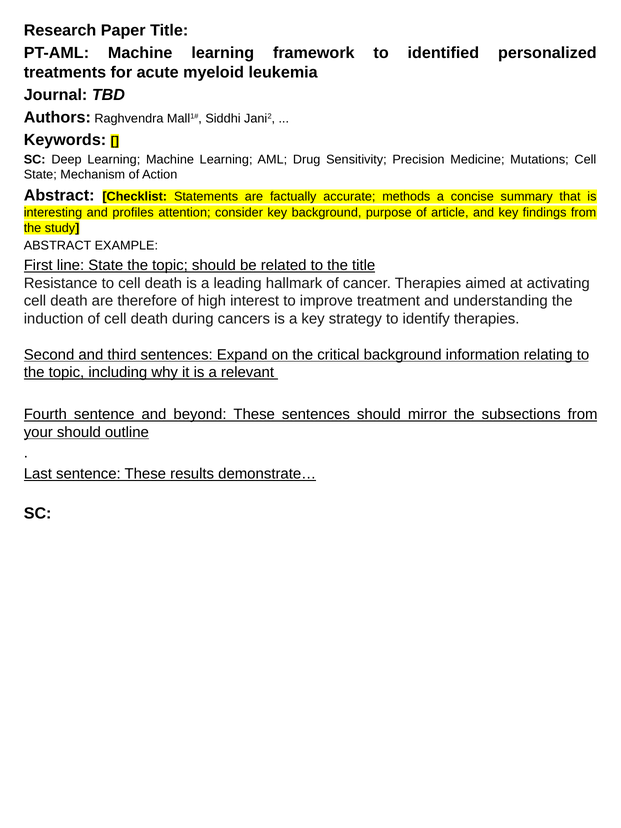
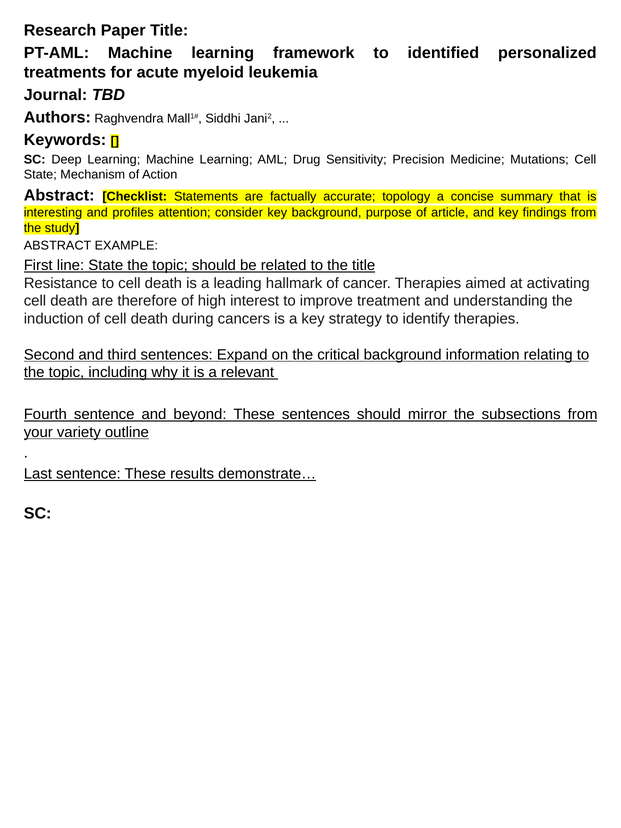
methods: methods -> topology (406, 197)
your should: should -> variety (79, 432)
